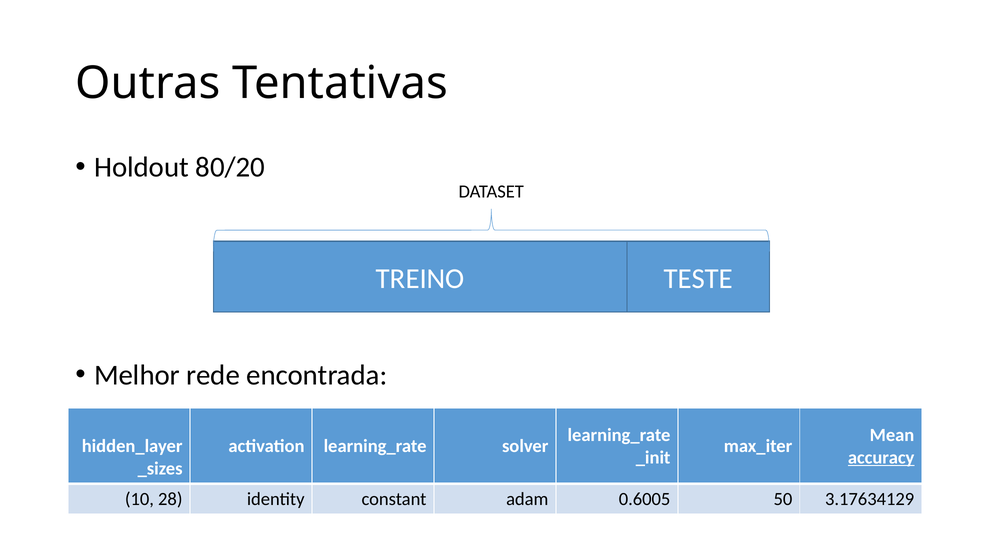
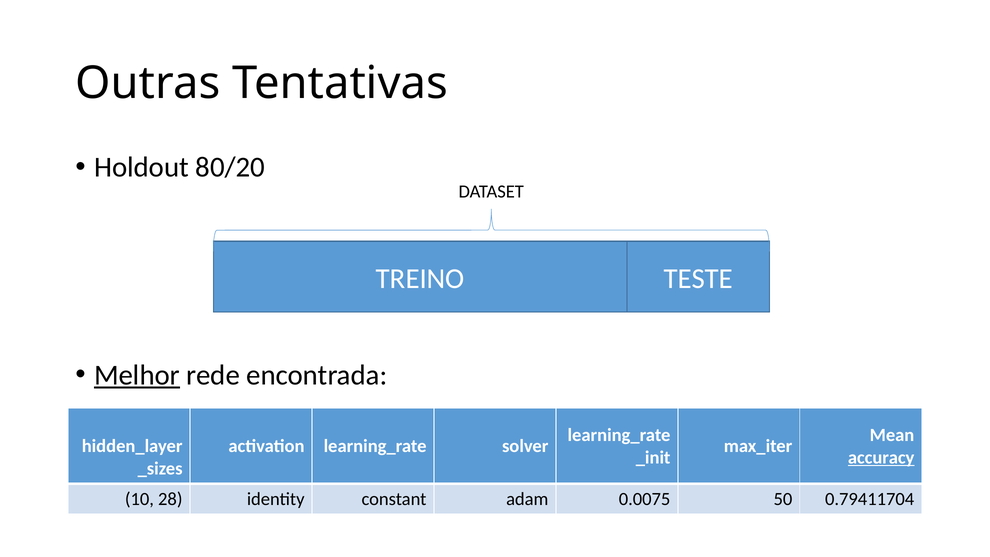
Melhor underline: none -> present (137, 375)
0.6005: 0.6005 -> 0.0075 (645, 499)
3.17634129: 3.17634129 -> 0.79411704 (870, 499)
